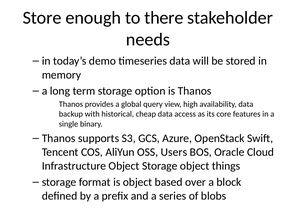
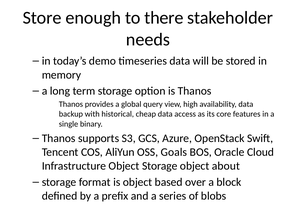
Users: Users -> Goals (174, 152)
things: things -> about (226, 166)
